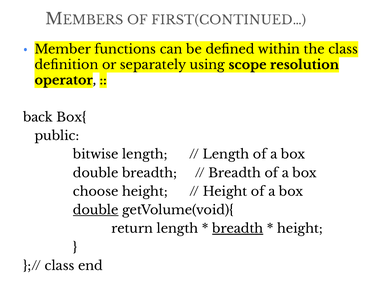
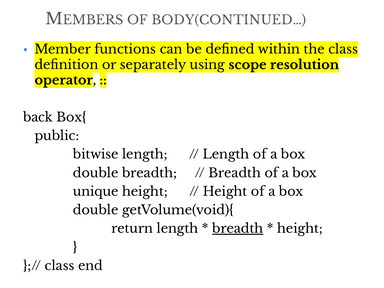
FIRST(CONTINUED…: FIRST(CONTINUED… -> BODY(CONTINUED… (229, 20)
choose: choose -> unique (96, 192)
double underline: present -> none (96, 210)
